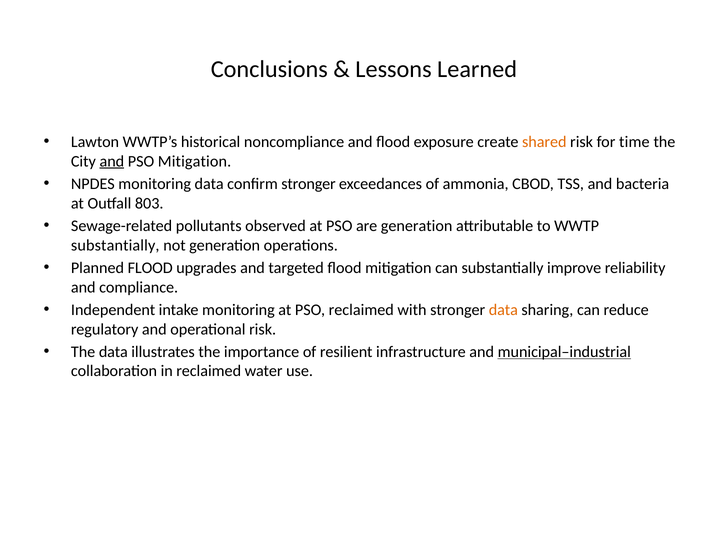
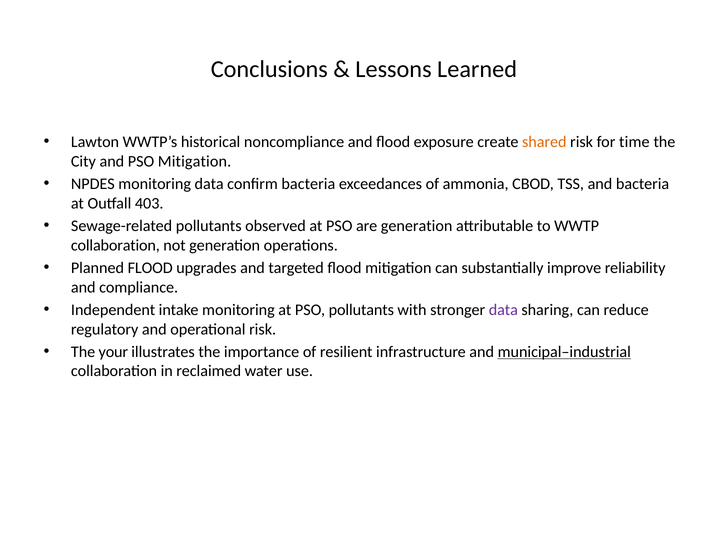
and underline: present -> none (112, 161)
confirm stronger: stronger -> bacteria (308, 184)
803: 803 -> 403 (149, 203)
substantially: substantially -> collaboration (115, 245)
PSO reclaimed: reclaimed -> pollutants (361, 310)
data colour: orange -> purple (503, 310)
The data: data -> your (113, 352)
